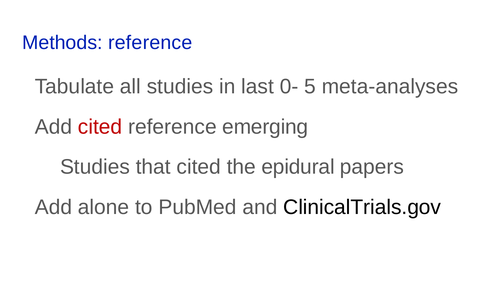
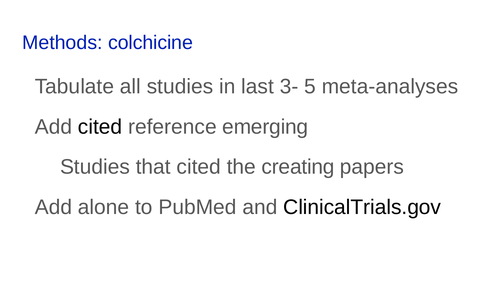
Methods reference: reference -> colchicine (151, 43)
0-: 0- -> 3- (289, 86)
cited colour: red -> black (100, 127)
epidural: epidural -> creating (298, 167)
